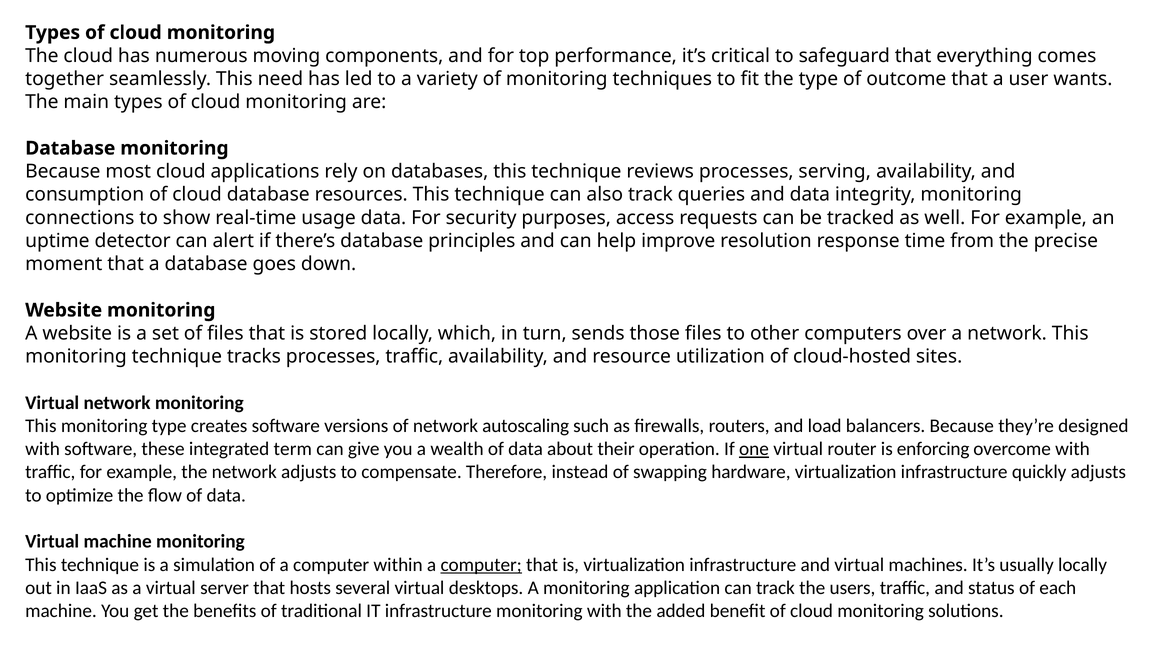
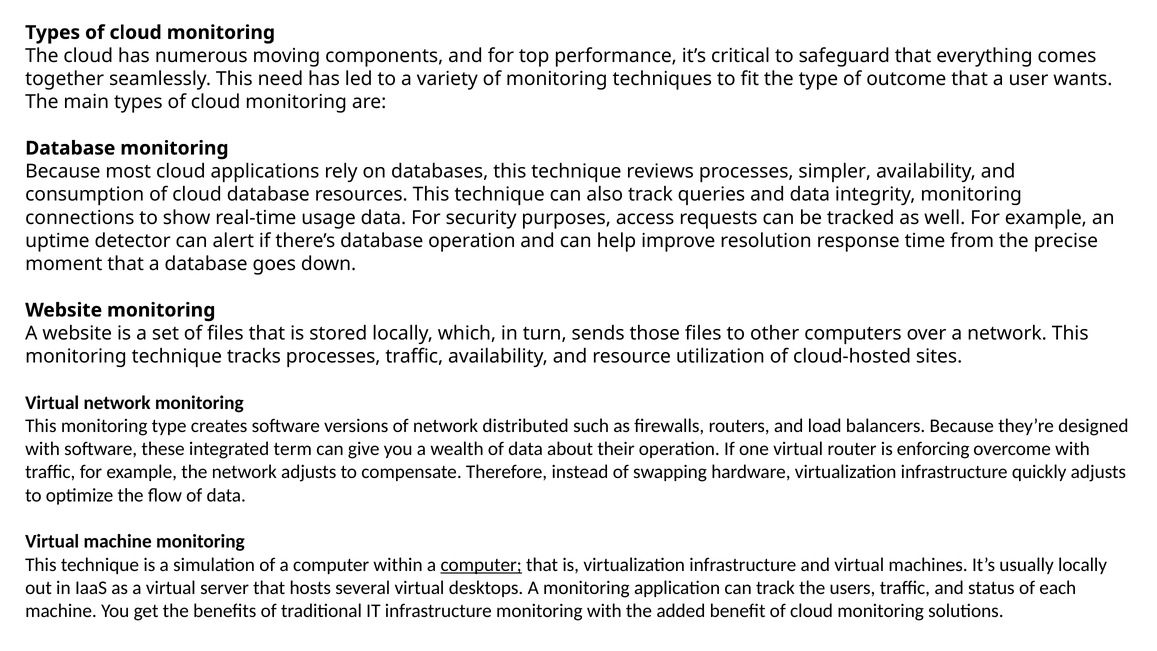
serving: serving -> simpler (835, 171)
database principles: principles -> operation (472, 241)
autoscaling: autoscaling -> distributed (526, 426)
one underline: present -> none (754, 449)
